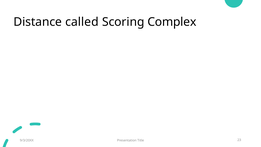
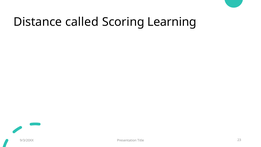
Complex: Complex -> Learning (172, 22)
